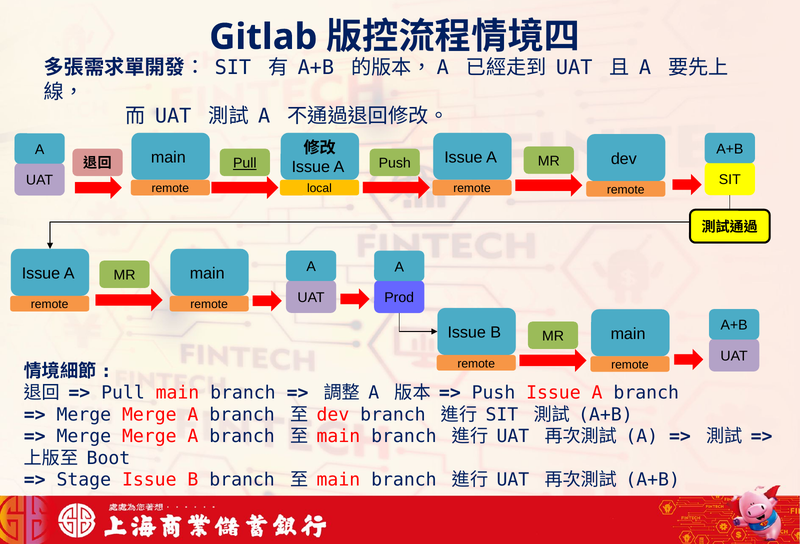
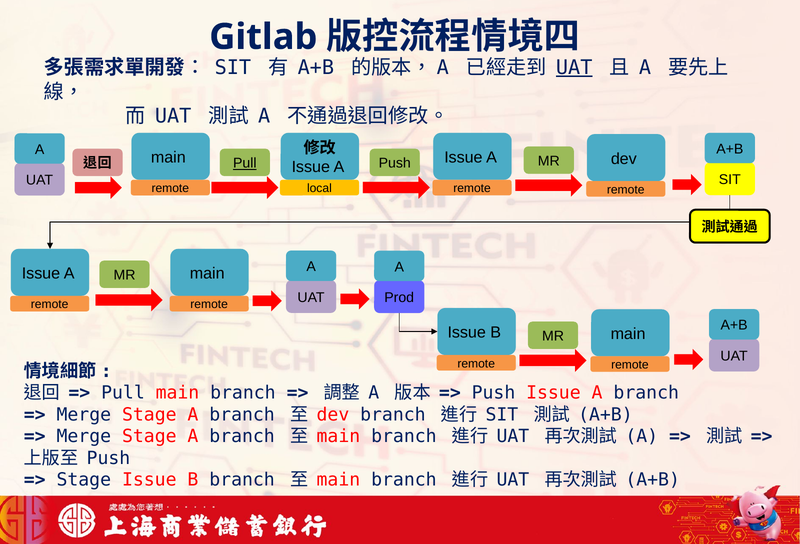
UAT underline: none -> present (574, 68)
Merge: Merge -> Stage (149, 415)
Merge: Merge -> Stage (149, 437)
Boot: Boot -> Push (108, 458)
